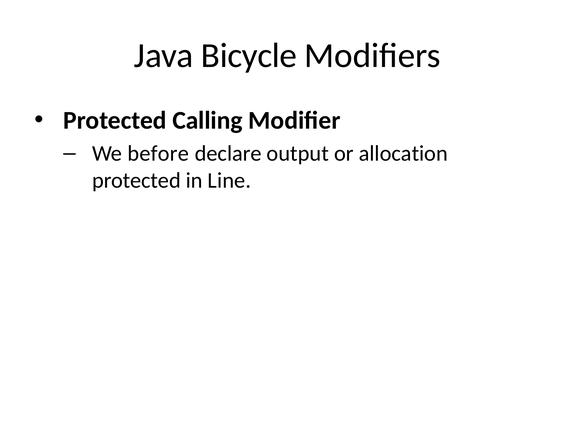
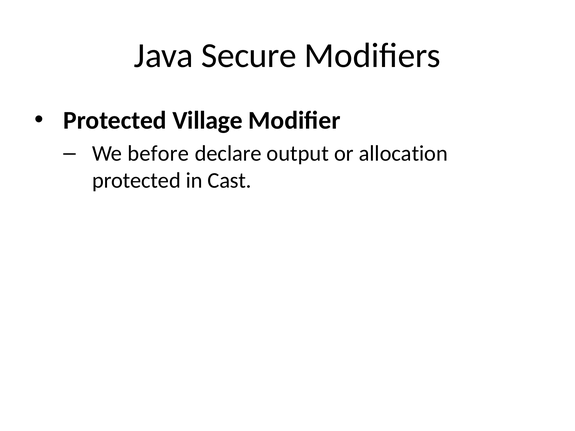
Bicycle: Bicycle -> Secure (249, 56)
Calling: Calling -> Village (208, 121)
Line: Line -> Cast (229, 180)
